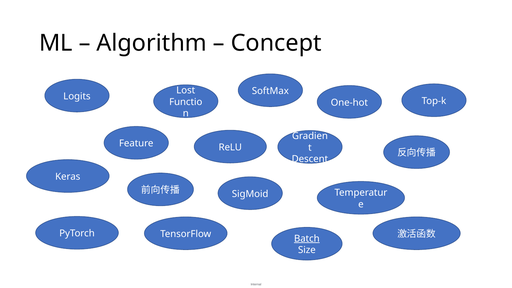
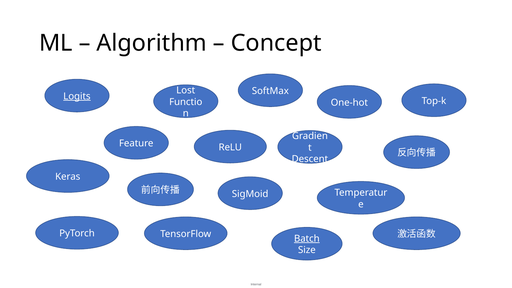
Logits underline: none -> present (77, 96)
